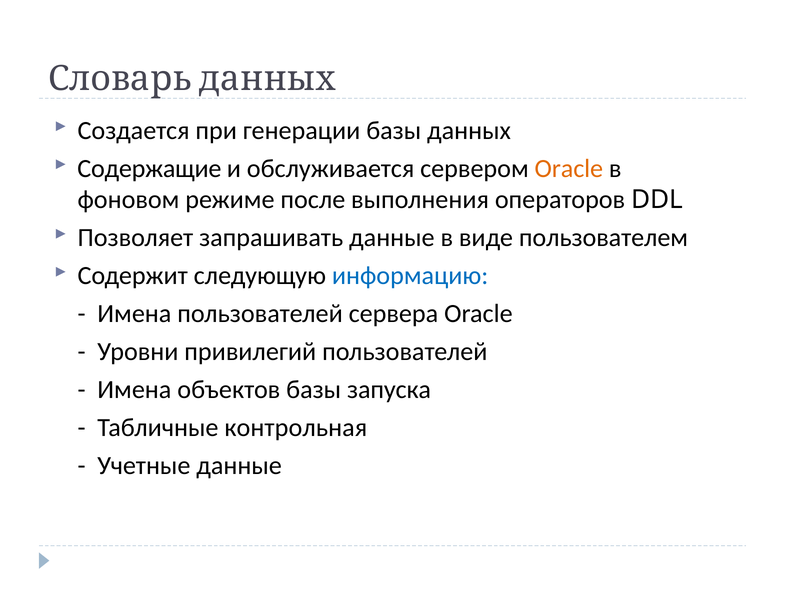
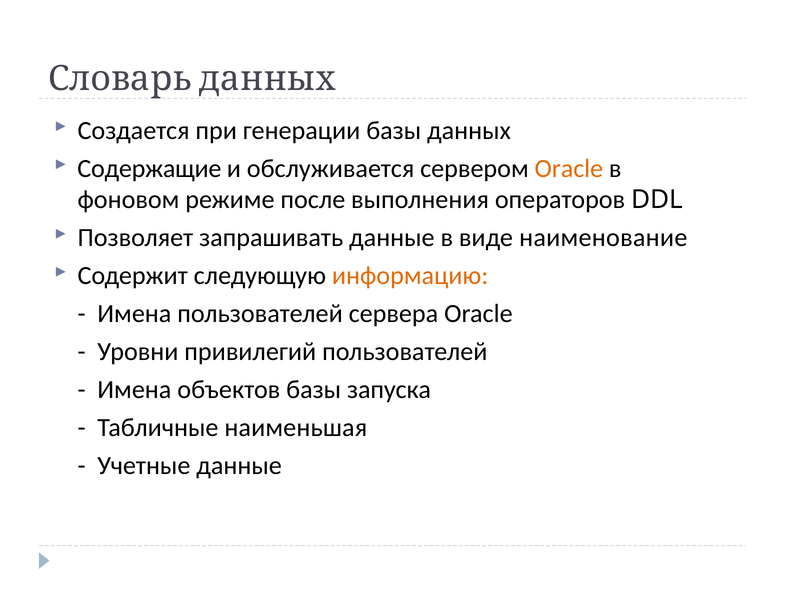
пользователем: пользователем -> наименование (603, 238)
информацию colour: blue -> orange (410, 276)
контрольная: контрольная -> наименьшая (296, 427)
